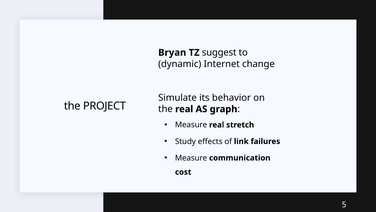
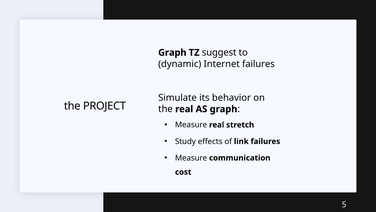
Bryan: Bryan -> Graph (172, 52)
Internet change: change -> failures (258, 64)
